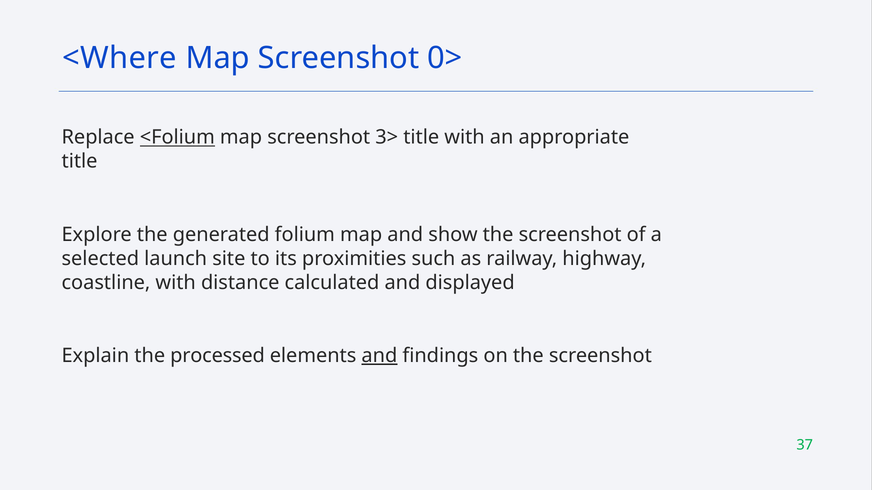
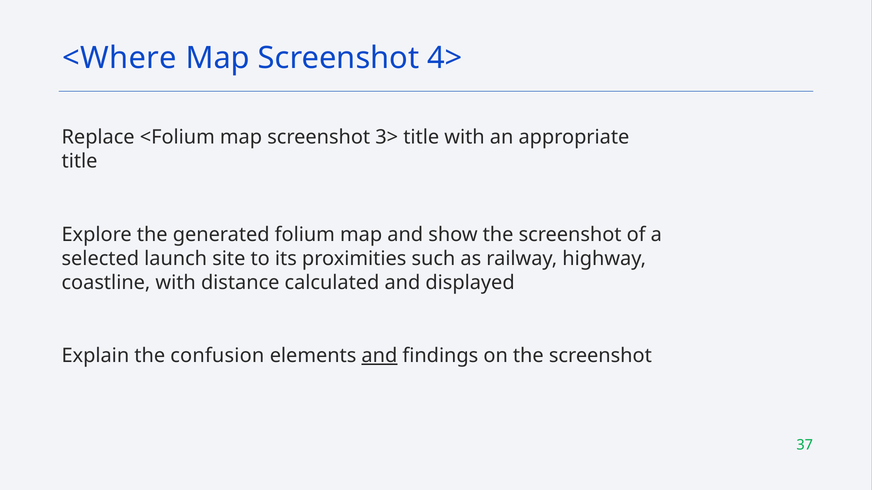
0>: 0> -> 4> (445, 58)
<Folium underline: present -> none (177, 138)
processed: processed -> confusion (217, 356)
